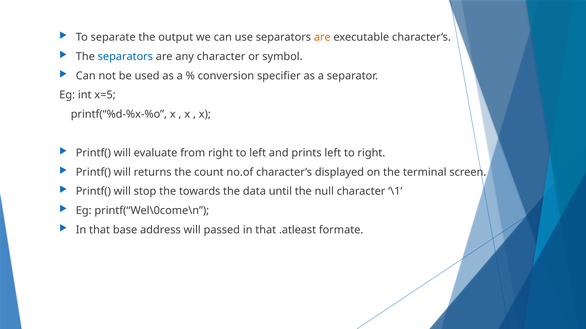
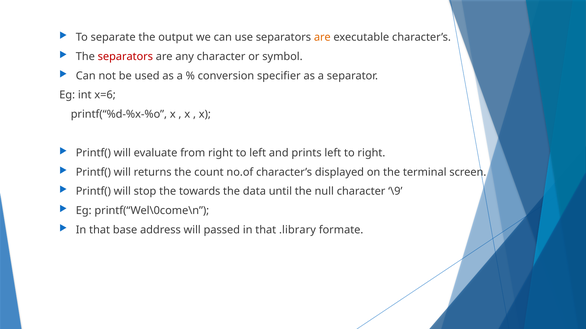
separators colour: blue -> red (125, 57)
x=5: x=5 -> x=6 (105, 95)
\1: \1 -> \9 (395, 192)
.atleast: .atleast -> .library (297, 230)
